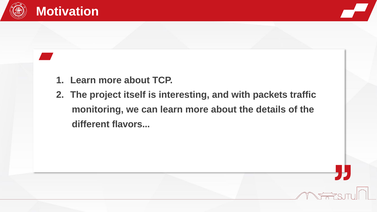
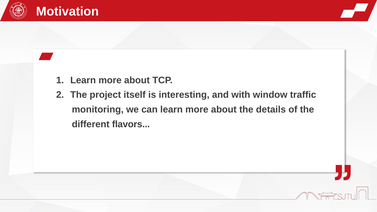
packets: packets -> window (270, 95)
